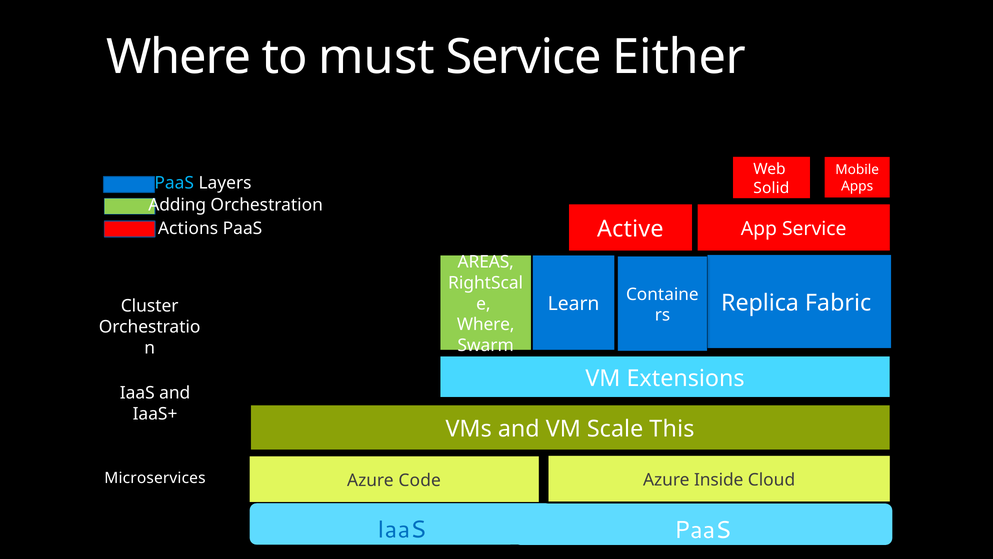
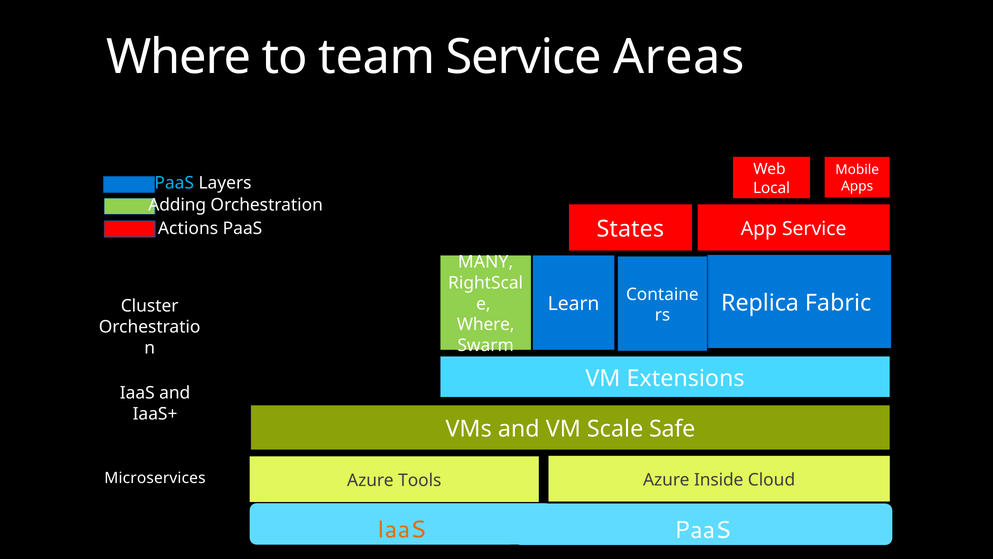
must: must -> team (377, 57)
Either: Either -> Areas (679, 57)
Solid: Solid -> Local (772, 188)
Active: Active -> States (630, 229)
AREAS: AREAS -> MANY (486, 262)
This: This -> Safe (672, 429)
Code: Code -> Tools (420, 480)
IaaS colour: blue -> orange (401, 530)
